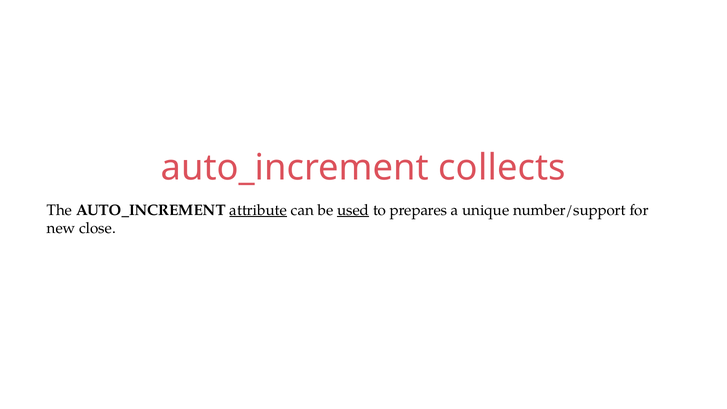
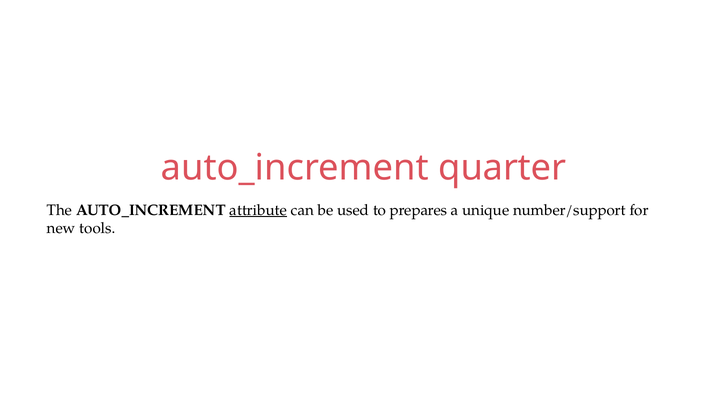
collects: collects -> quarter (502, 168)
used underline: present -> none (353, 210)
close: close -> tools (97, 228)
